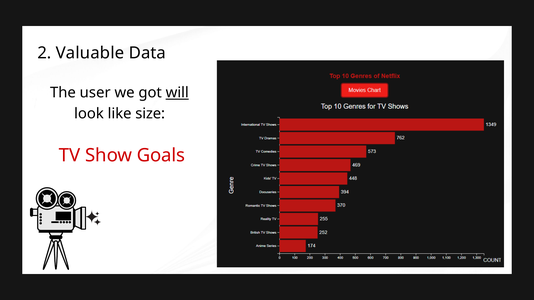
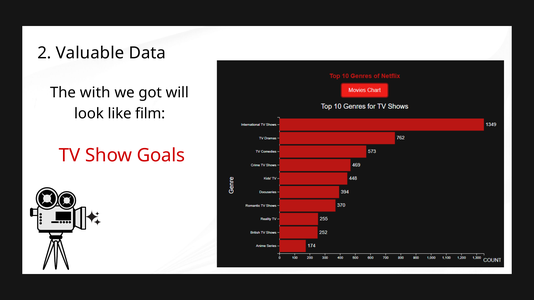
user: user -> with (95, 93)
will underline: present -> none (177, 93)
size: size -> film (150, 114)
